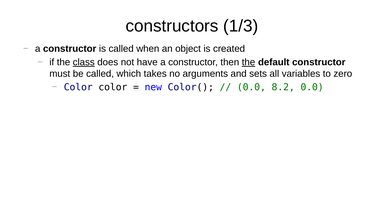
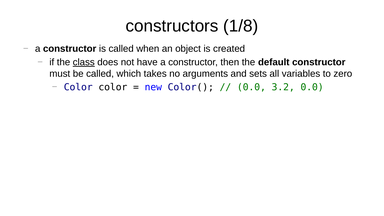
1/3: 1/3 -> 1/8 (241, 26)
the underline: present -> none (248, 62)
8.2: 8.2 -> 3.2 (283, 87)
